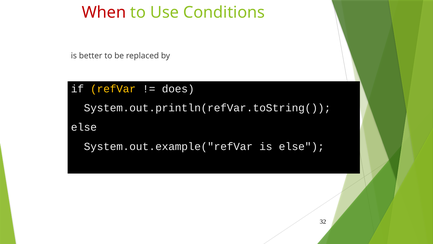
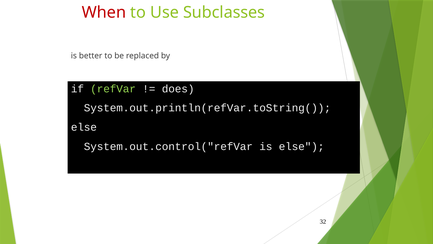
Conditions: Conditions -> Subclasses (224, 13)
refVar colour: yellow -> light green (113, 89)
System.out.example("refVar: System.out.example("refVar -> System.out.control("refVar (168, 146)
